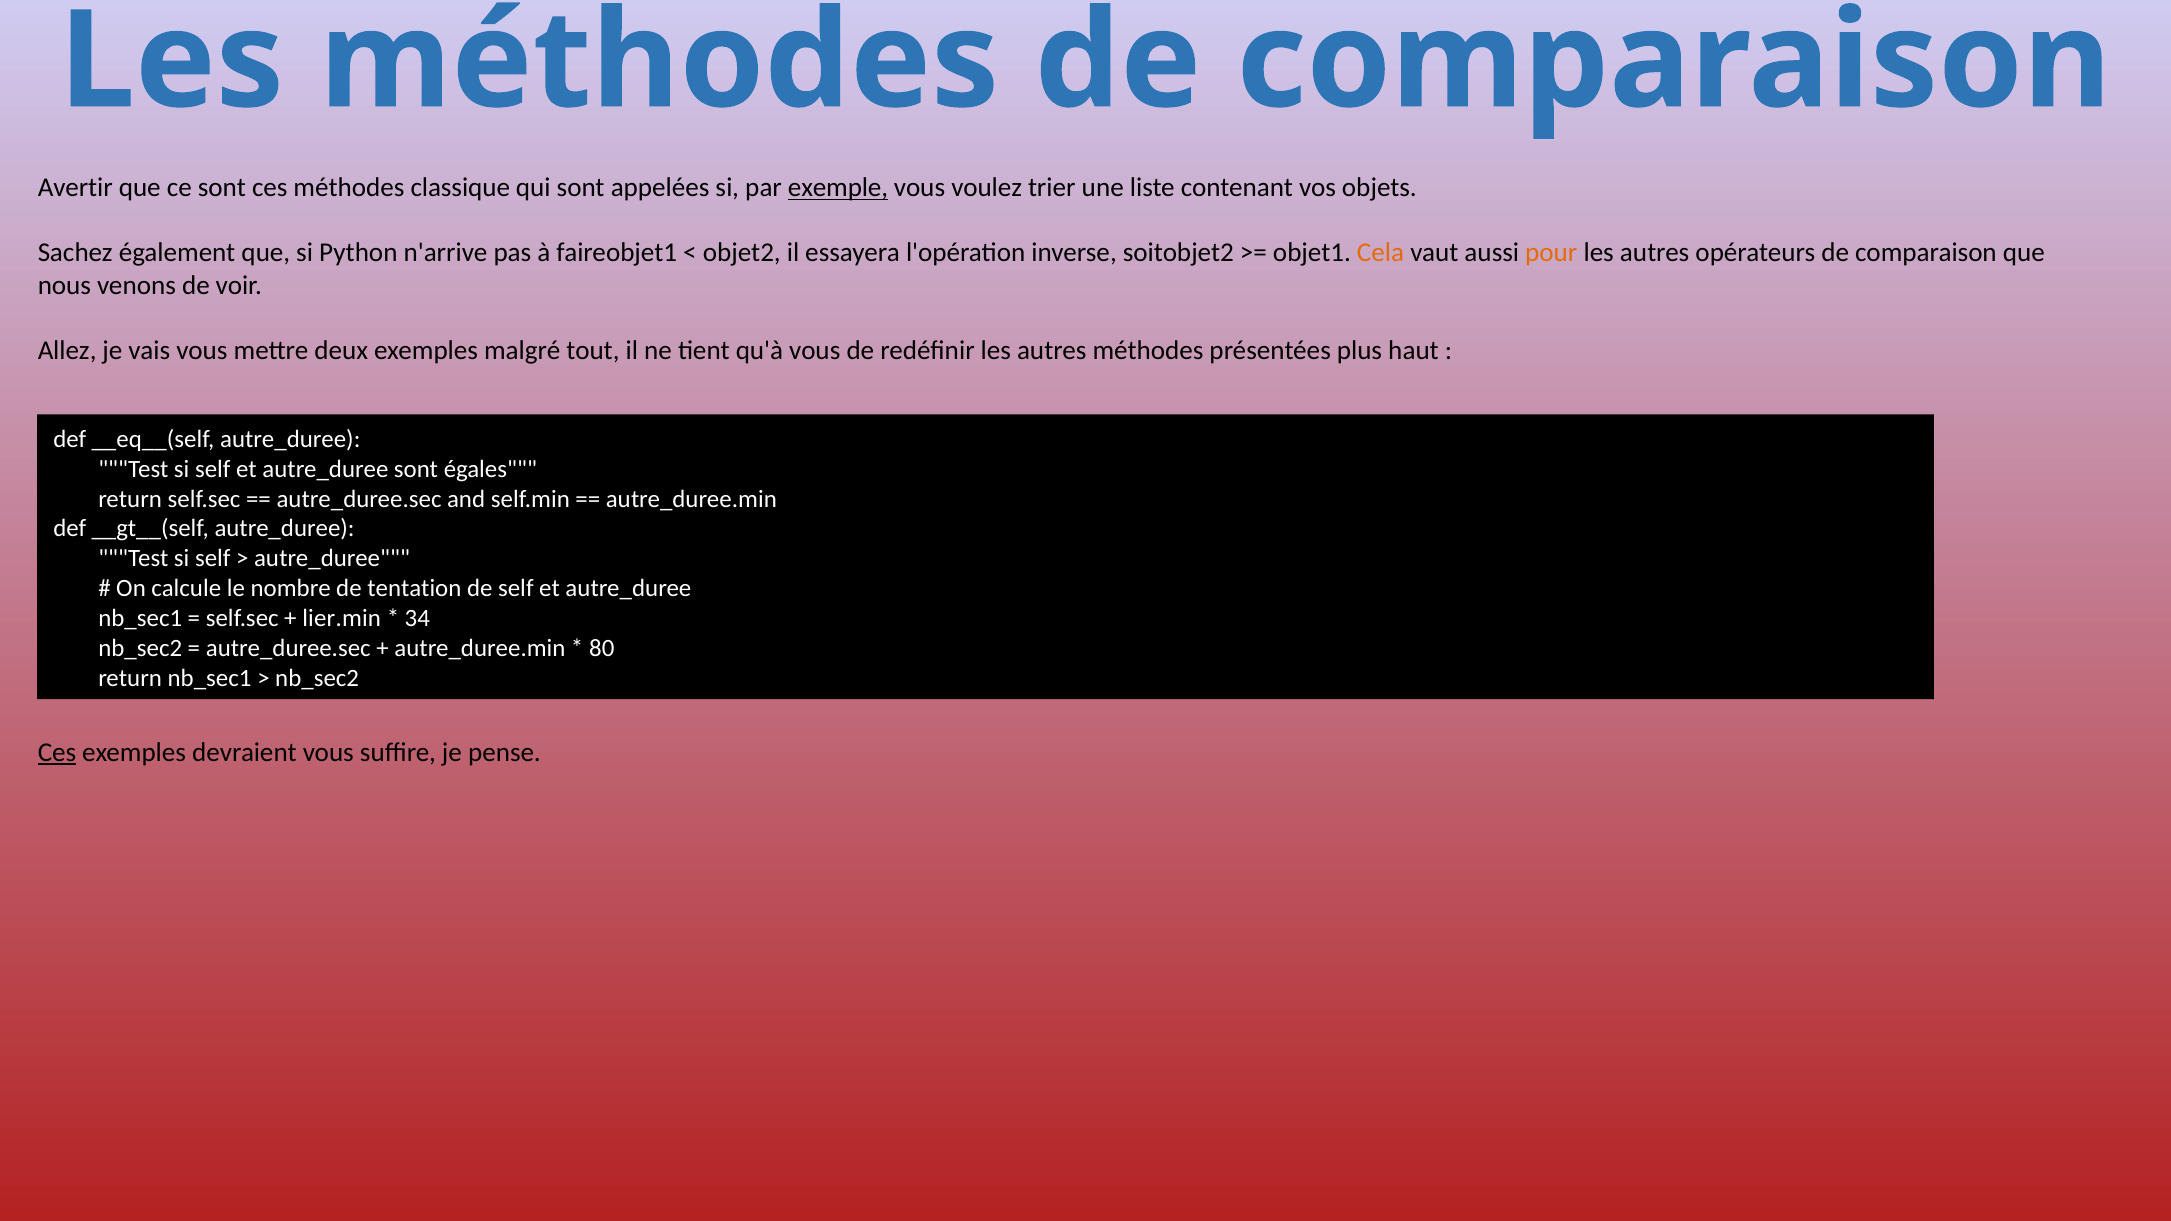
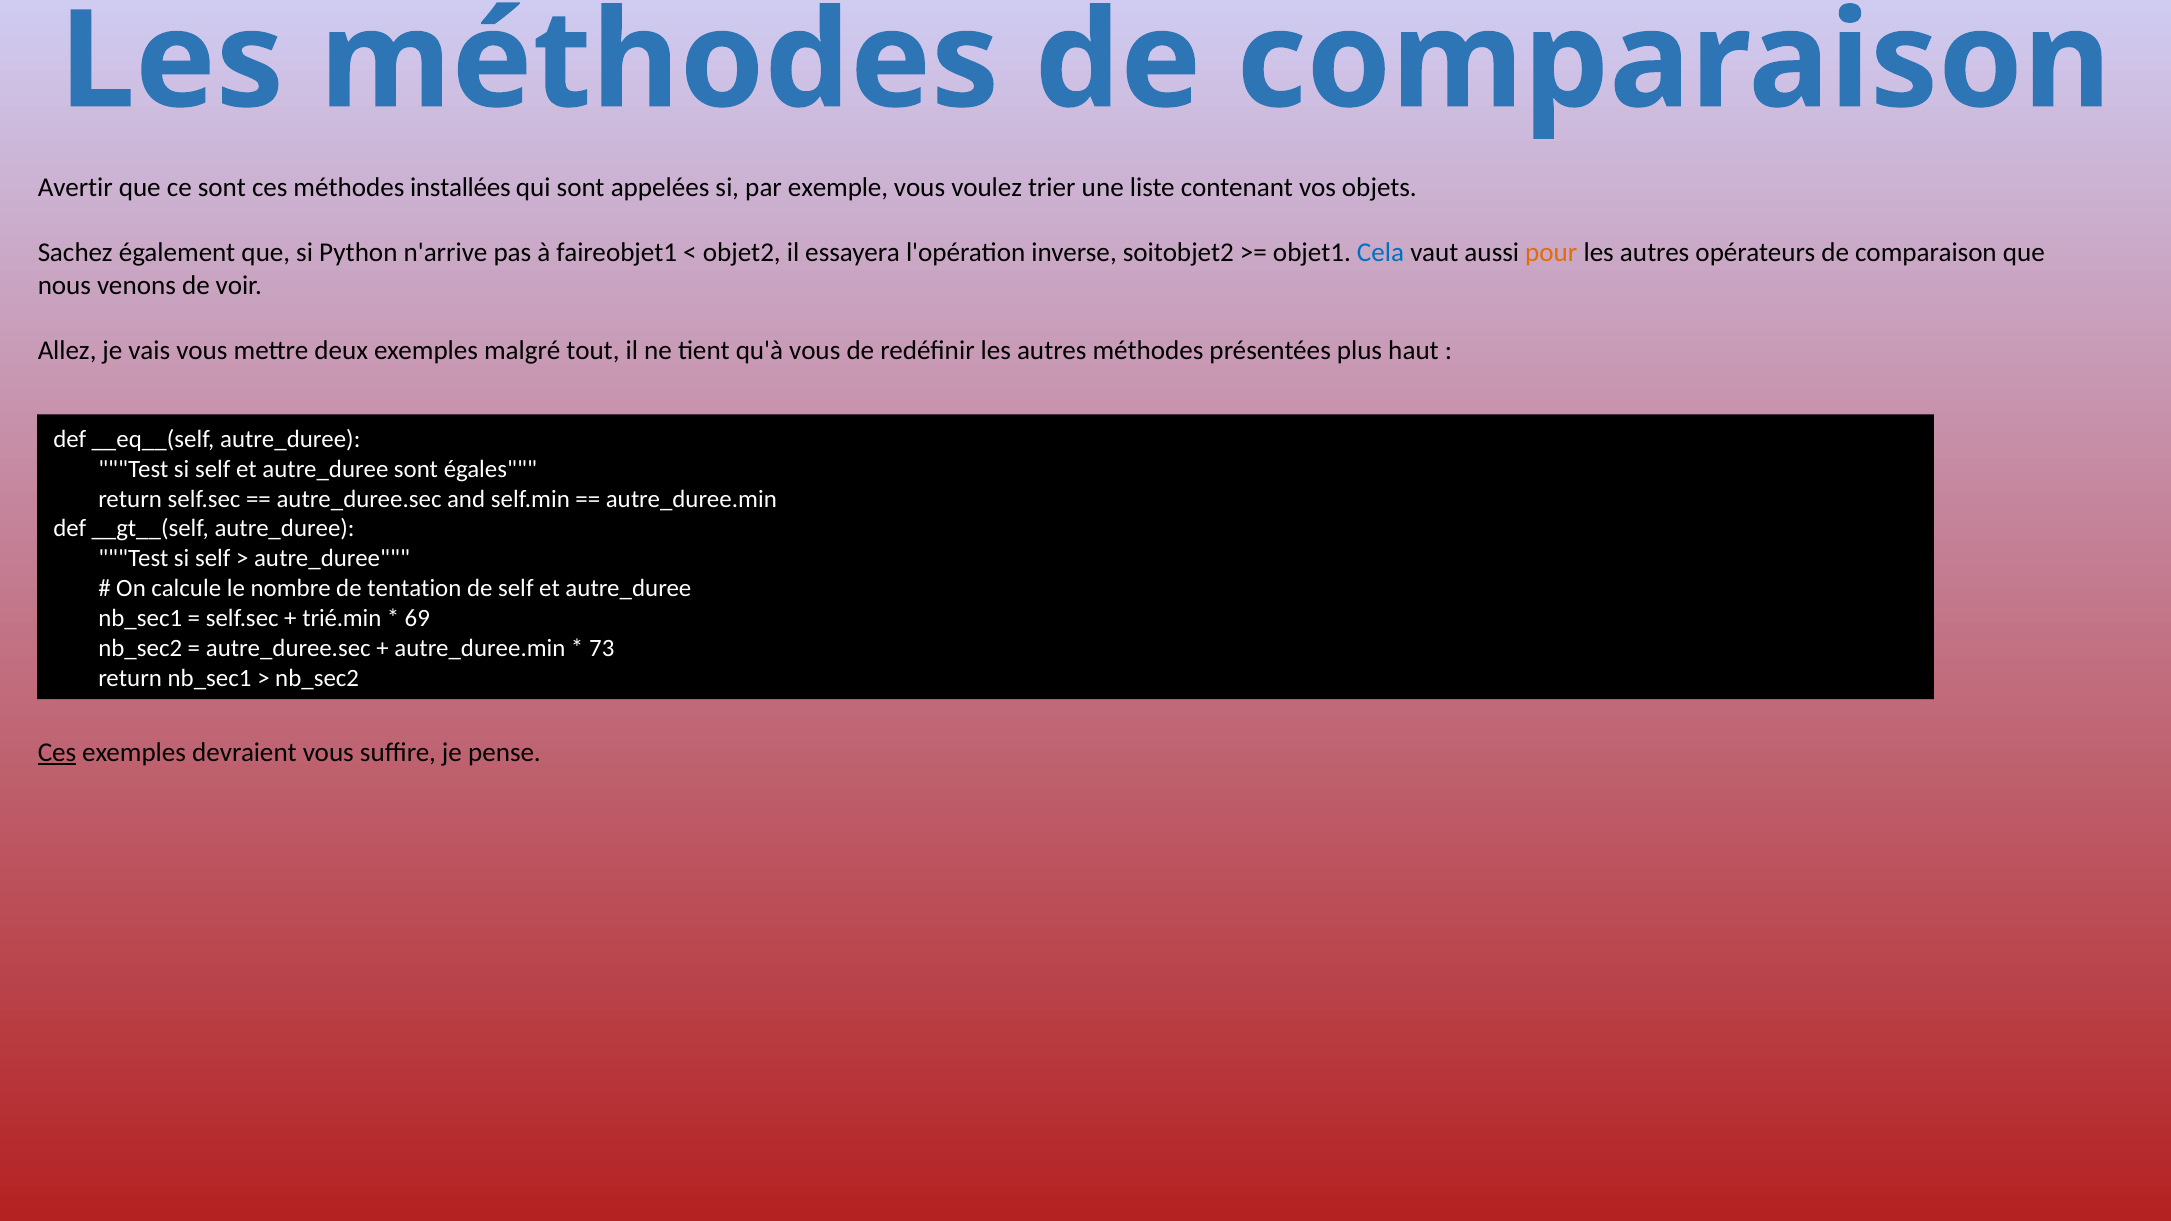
classique: classique -> installées (460, 188)
exemple underline: present -> none (838, 188)
Cela colour: orange -> blue (1381, 253)
lier.min: lier.min -> trié.min (342, 618)
34: 34 -> 69 (417, 618)
80: 80 -> 73 (602, 648)
